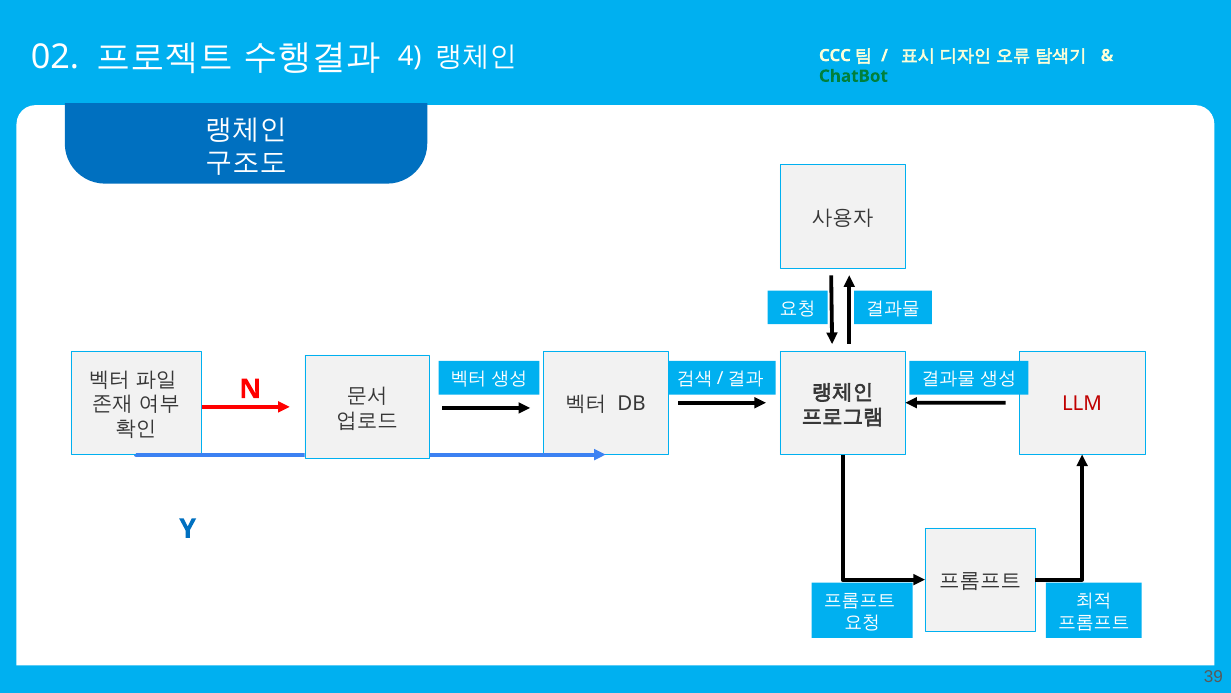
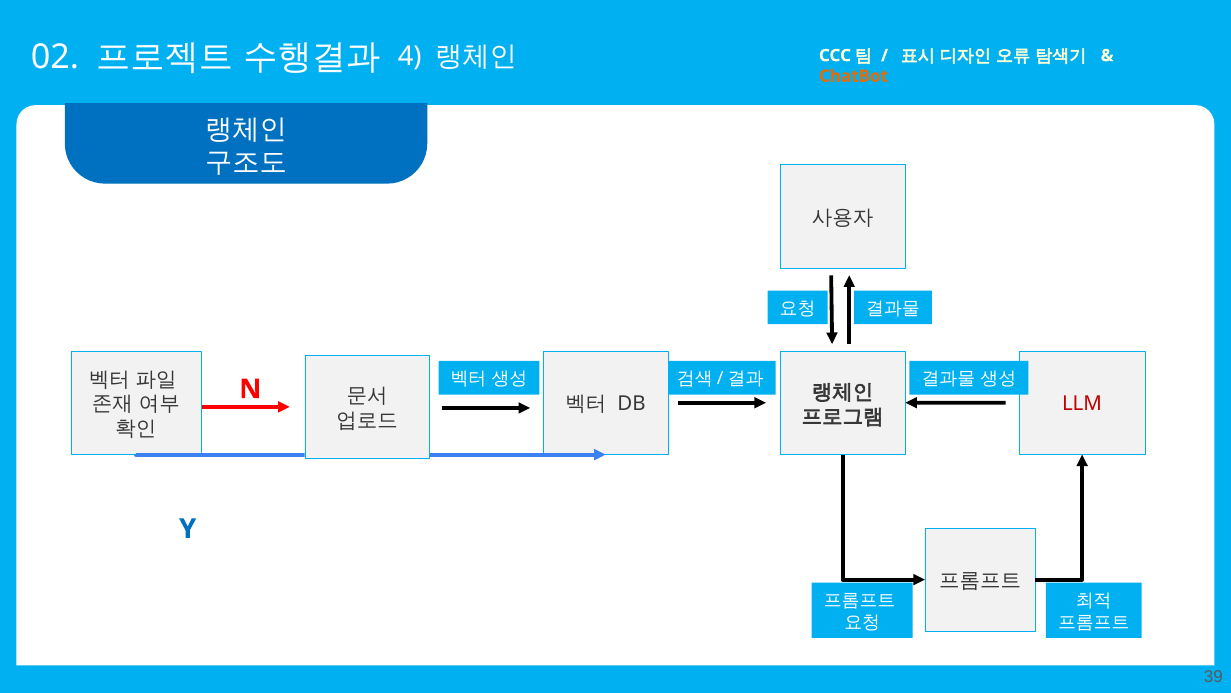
ChatBot colour: green -> orange (853, 76)
